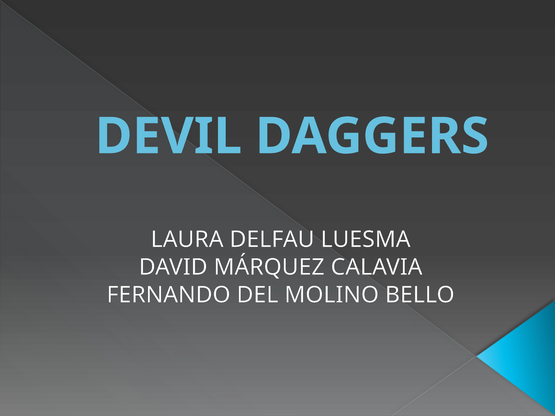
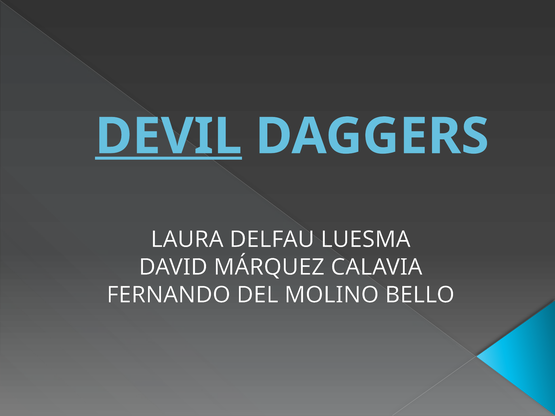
DEVIL underline: none -> present (169, 136)
